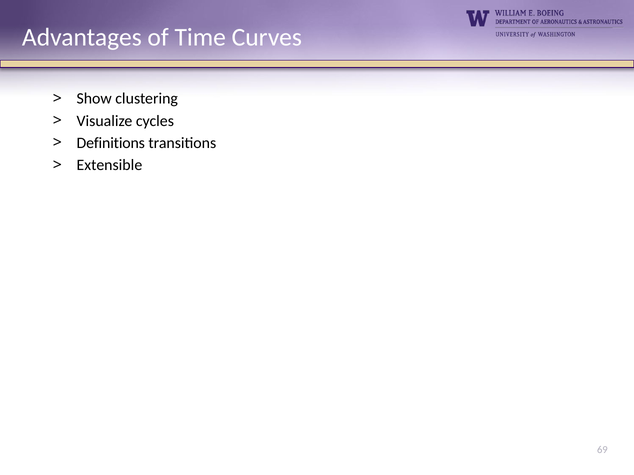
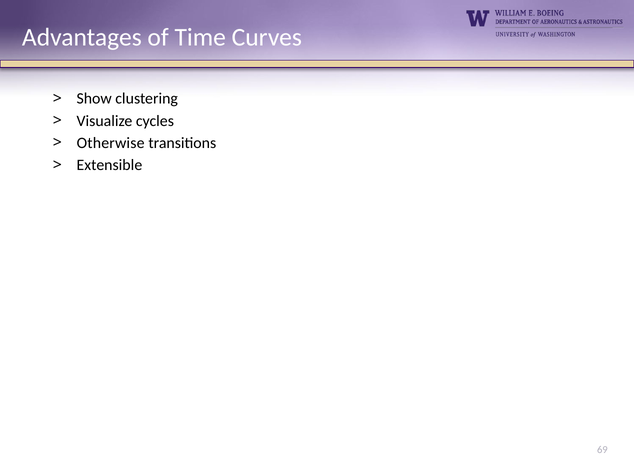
Definitions: Definitions -> Otherwise (111, 143)
